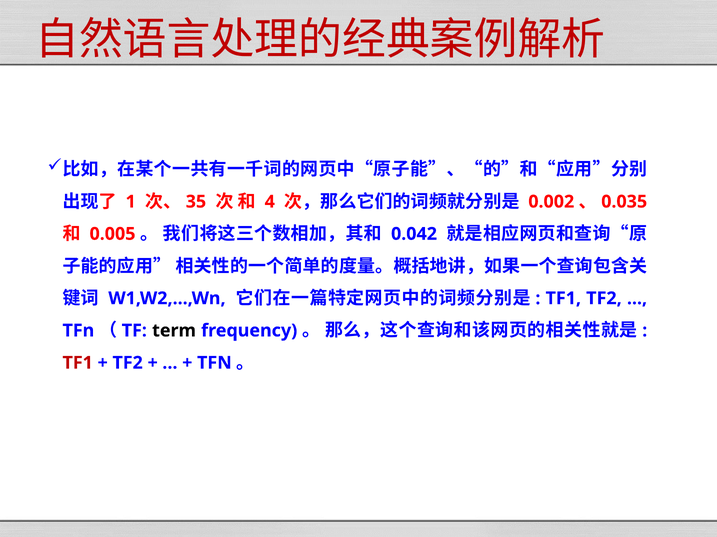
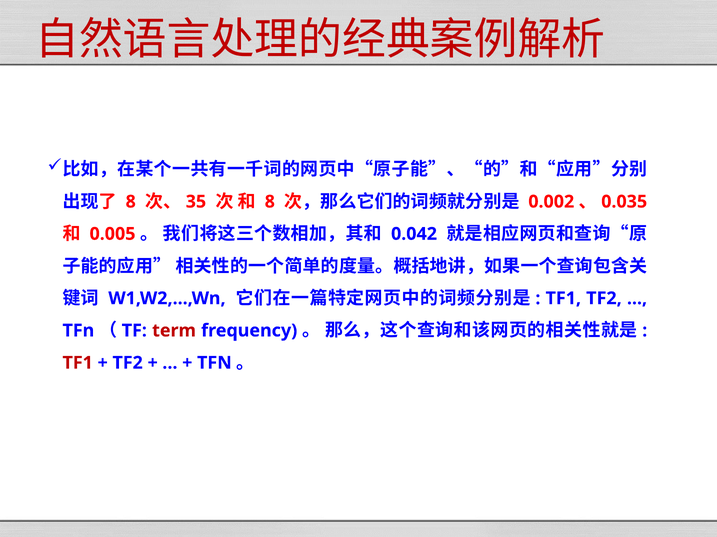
1: 1 -> 8 (131, 202)
4: 4 -> 8 (270, 202)
term colour: black -> red (174, 331)
